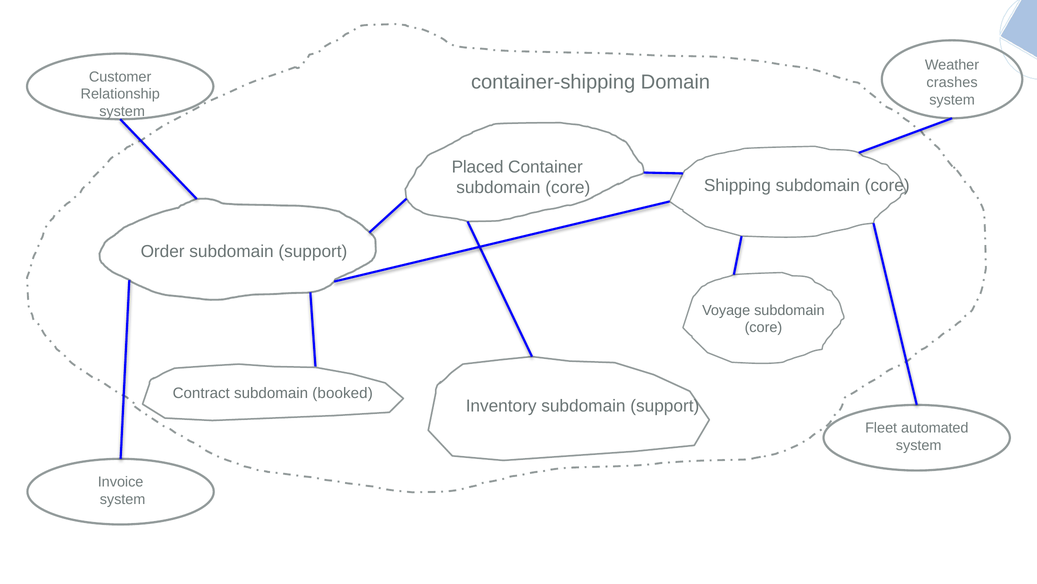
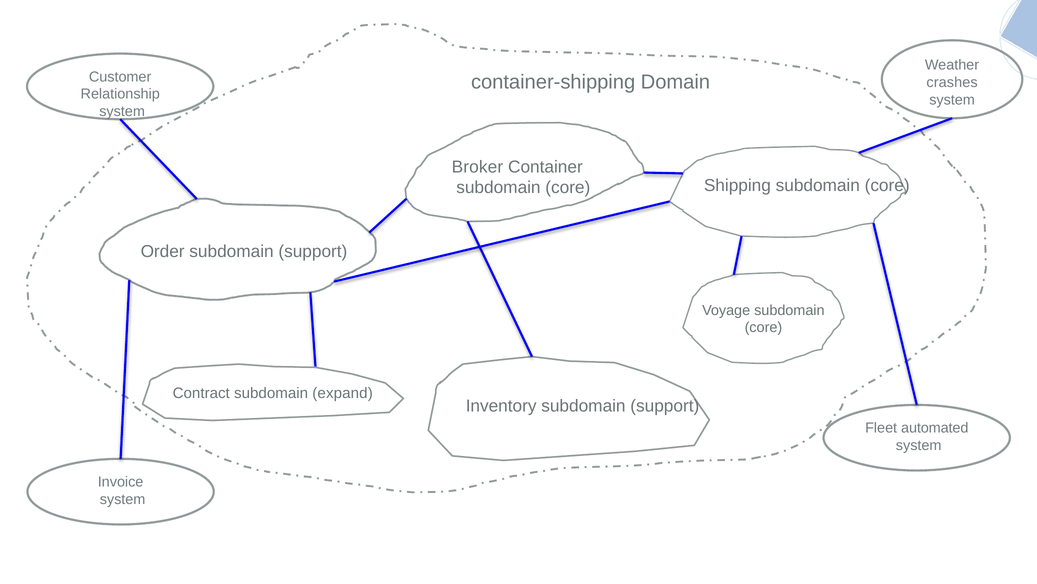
Placed: Placed -> Broker (477, 167)
booked: booked -> expand (343, 393)
